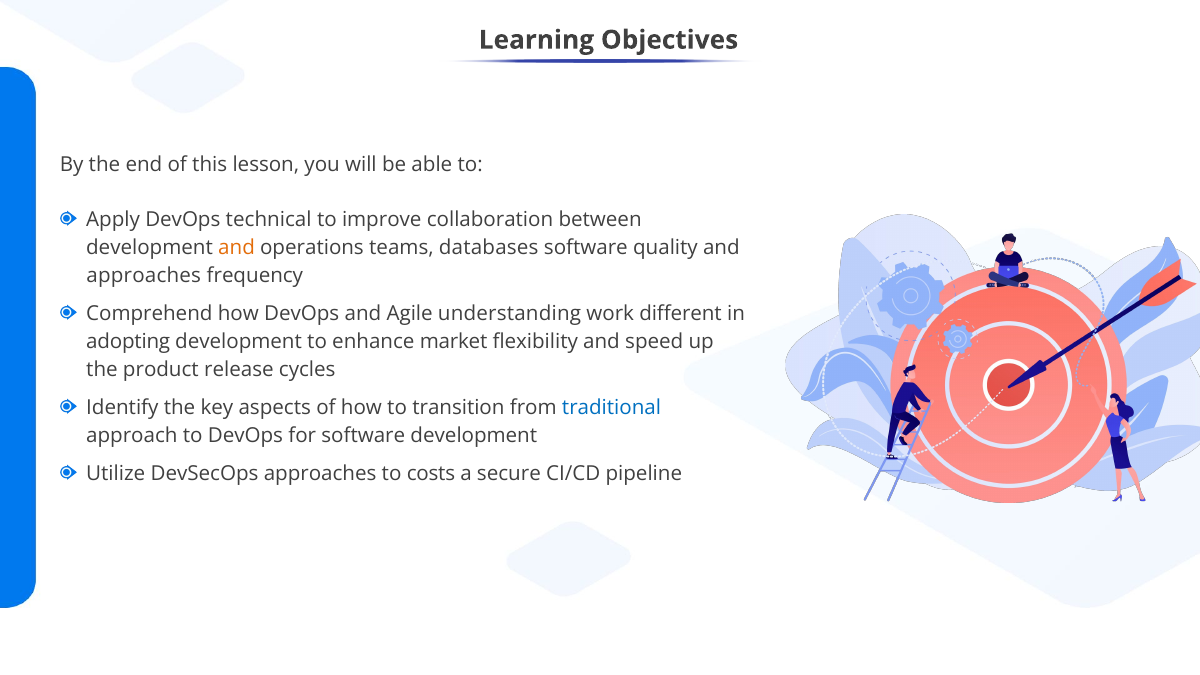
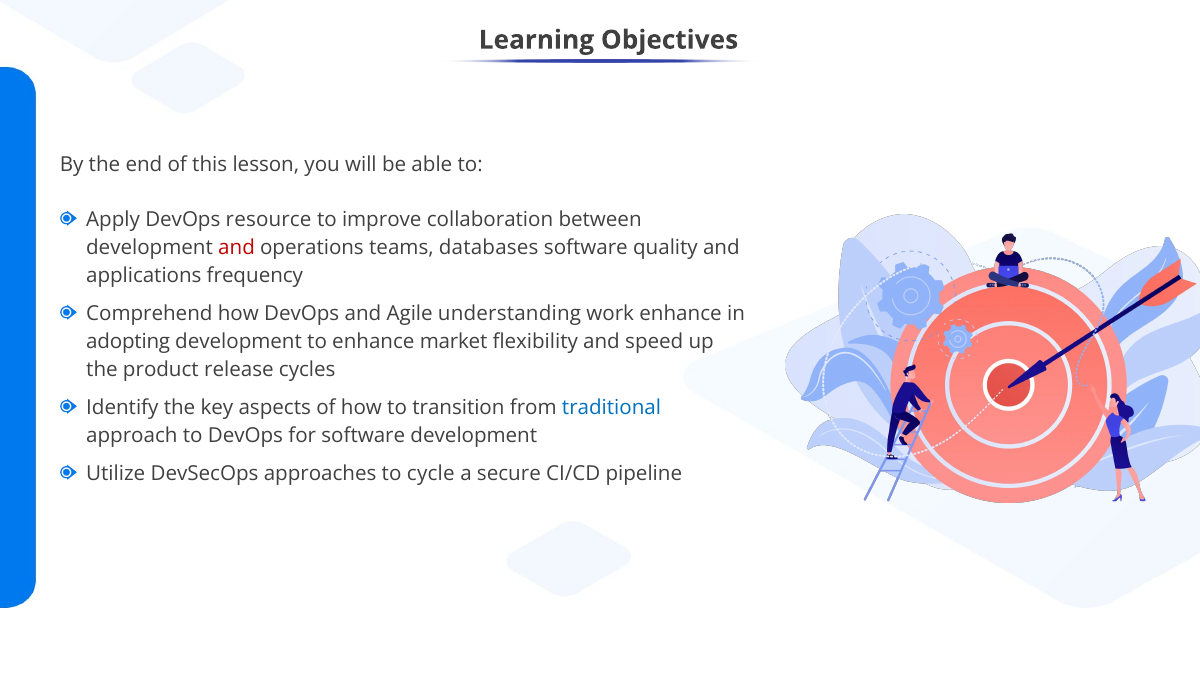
technical: technical -> resource (269, 220)
and colour: orange -> red (237, 248)
approaches: approaches -> applications (144, 276)
work different: different -> enhance (681, 314)
costs: costs -> cycle (431, 473)
